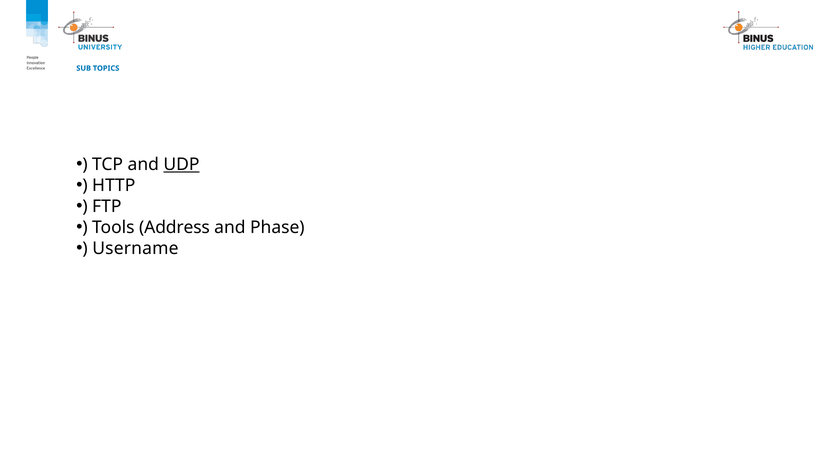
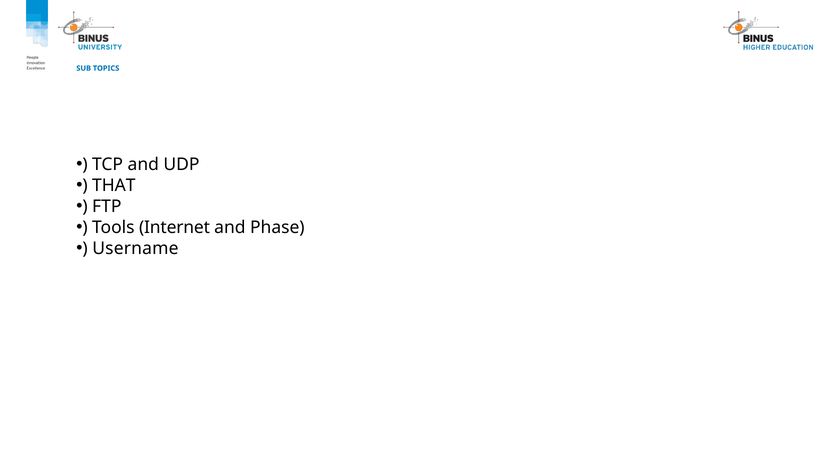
UDP underline: present -> none (181, 164)
HTTP: HTTP -> THAT (114, 185)
Address: Address -> Internet (175, 227)
